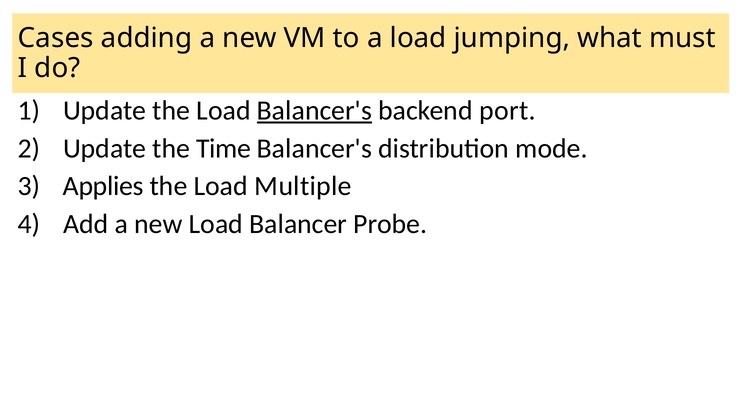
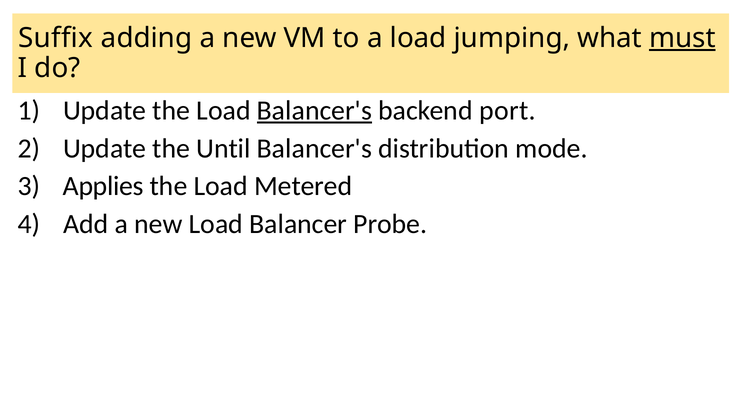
Cases: Cases -> Suffix (56, 38)
must underline: none -> present (682, 38)
Time: Time -> Until (223, 148)
Multiple: Multiple -> Metered (303, 186)
